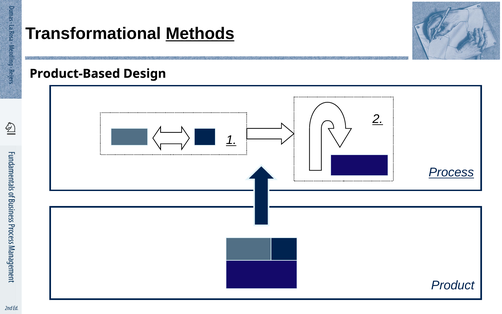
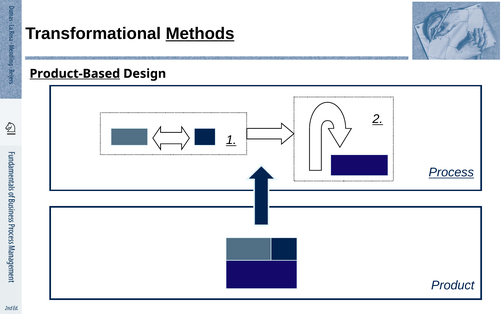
Product-Based underline: none -> present (75, 74)
